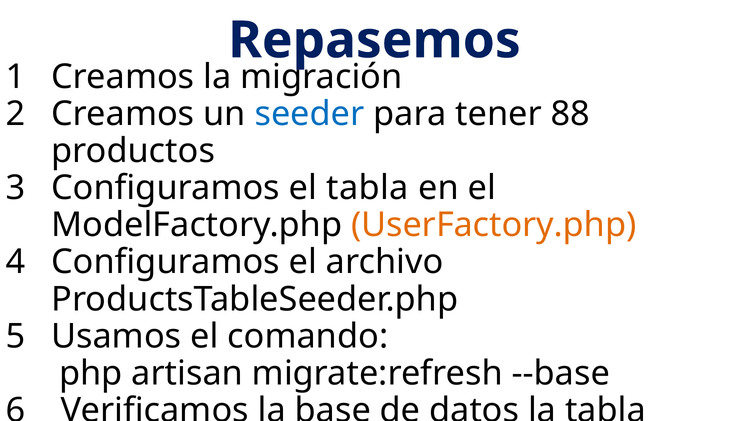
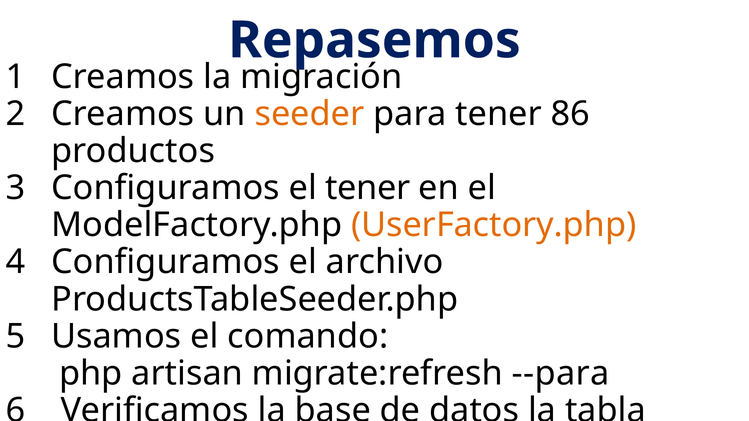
seeder colour: blue -> orange (309, 114)
88: 88 -> 86 (570, 114)
el tabla: tabla -> tener (368, 188)
--base: --base -> --para (561, 374)
